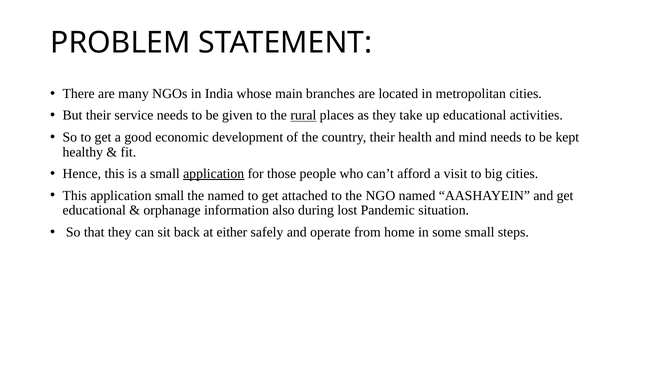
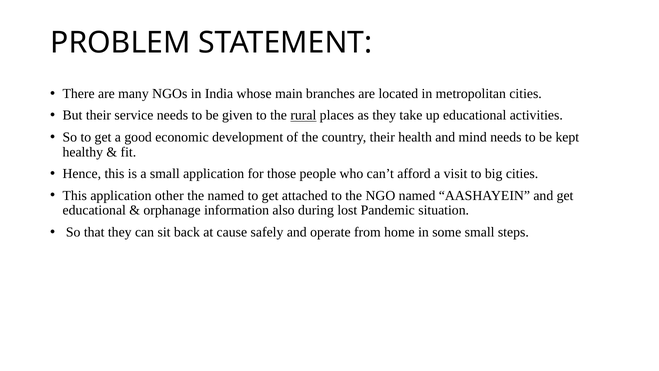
application underline: present -> none (214, 174)
application small: small -> other (169, 195)
either: either -> cause (232, 232)
